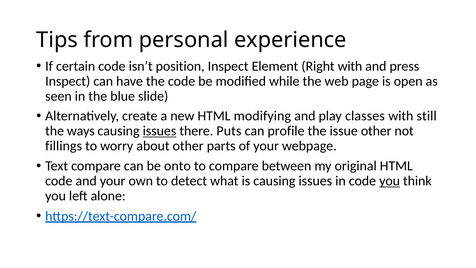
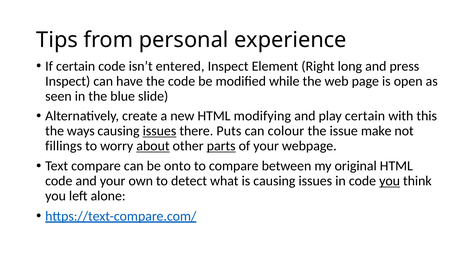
position: position -> entered (180, 66)
Right with: with -> long (350, 66)
play classes: classes -> certain (365, 116)
still: still -> this (427, 116)
profile: profile -> colour (286, 131)
issue other: other -> make (376, 131)
about underline: none -> present (153, 146)
parts underline: none -> present (221, 146)
